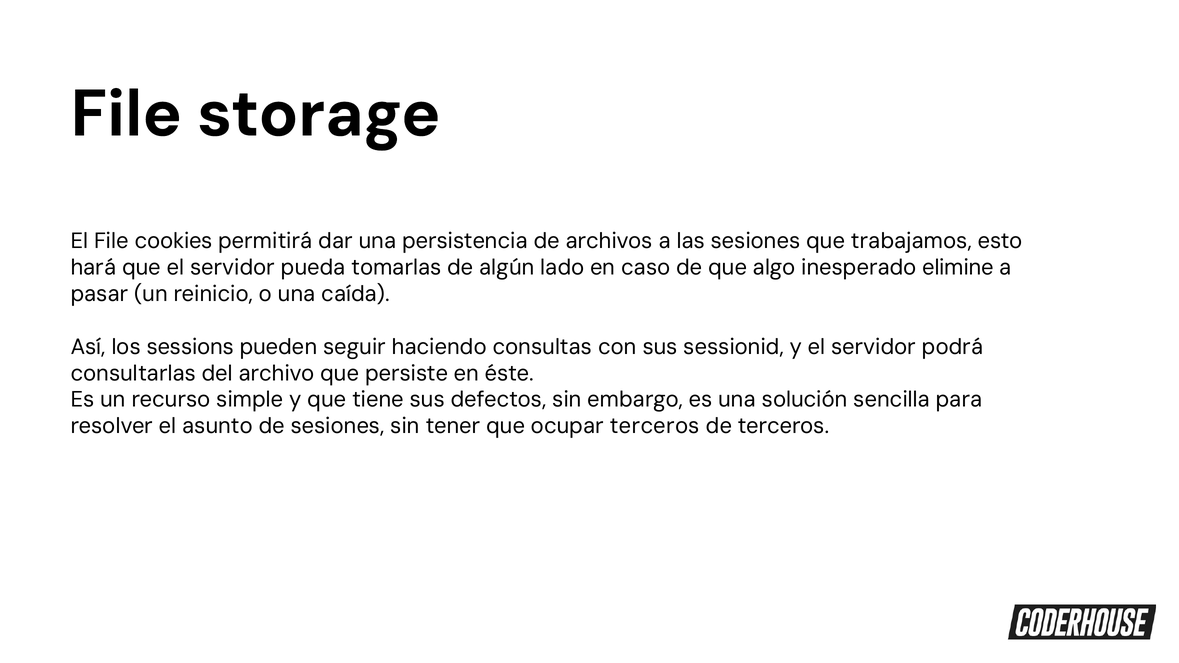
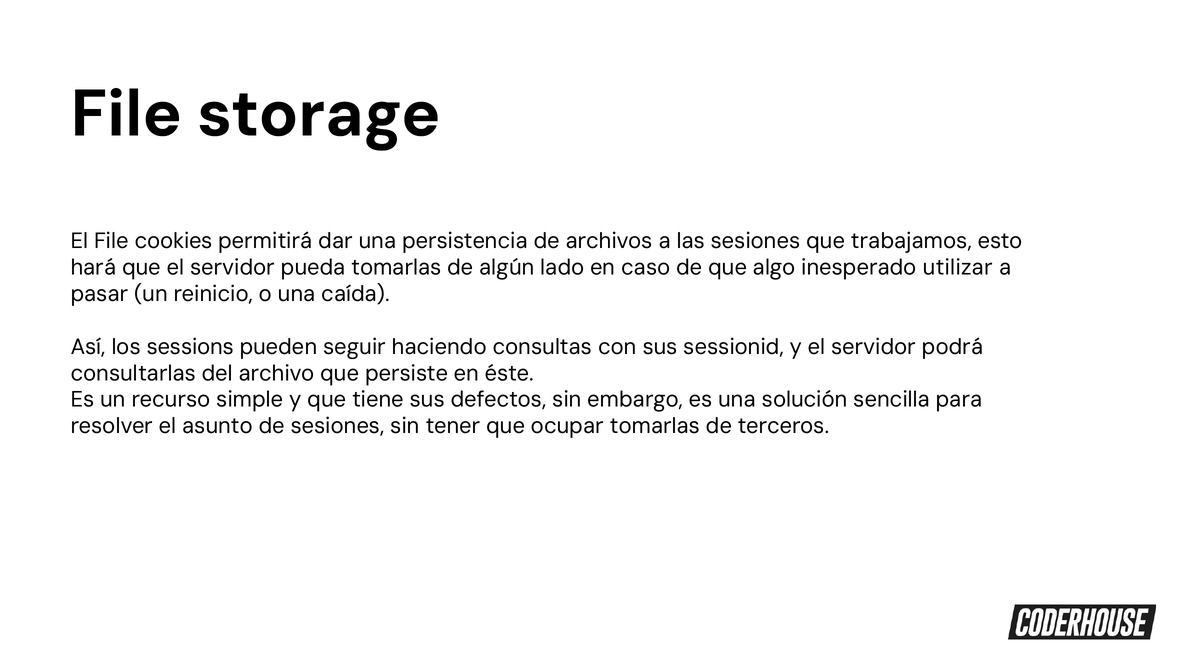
elimine: elimine -> utilizar (958, 267)
ocupar terceros: terceros -> tomarlas (655, 426)
